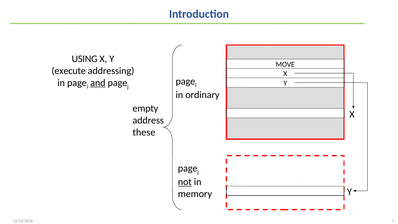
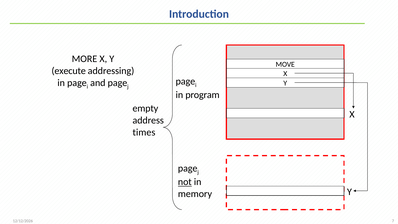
USING: USING -> MORE (84, 59)
and underline: present -> none (98, 83)
ordinary: ordinary -> program (202, 95)
these: these -> times (144, 132)
